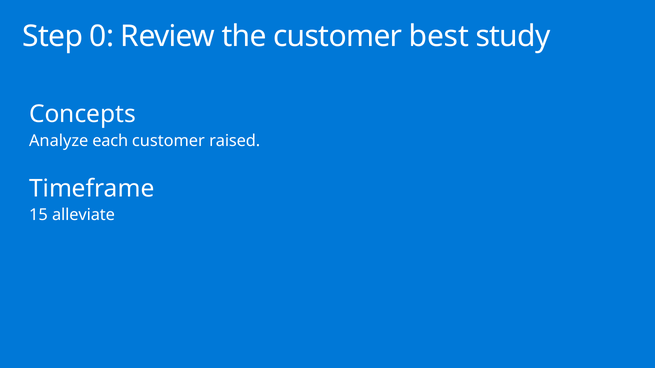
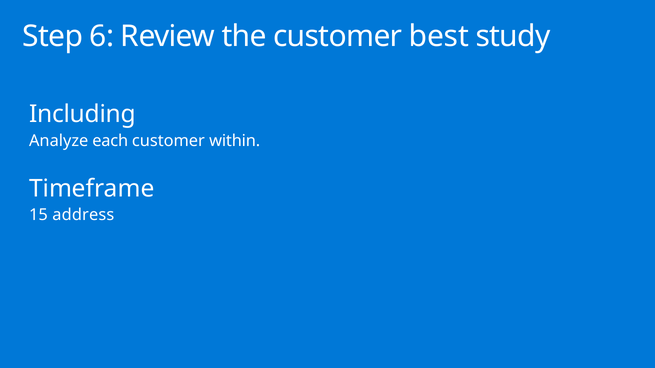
0: 0 -> 6 (102, 37)
Concepts: Concepts -> Including (83, 114)
raised: raised -> within (235, 141)
alleviate: alleviate -> address (83, 215)
